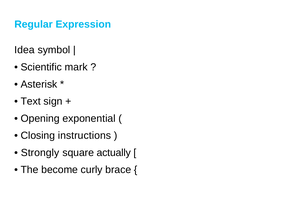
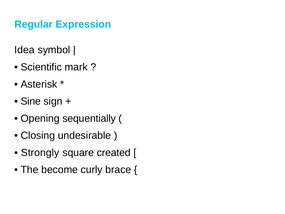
Text: Text -> Sine (31, 101)
exponential: exponential -> sequentially (89, 118)
instructions: instructions -> undesirable (84, 135)
actually: actually -> created (114, 152)
